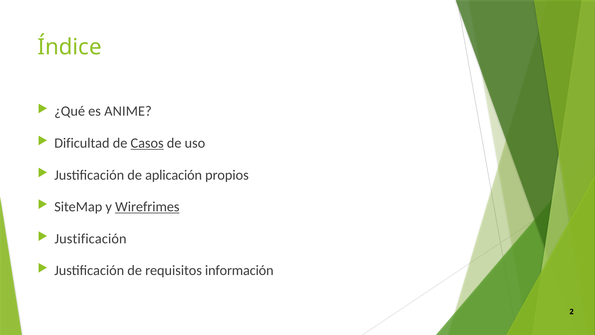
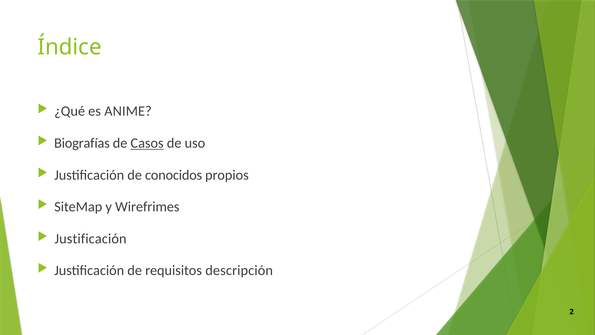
Dificultad: Dificultad -> Biografías (82, 143)
aplicación: aplicación -> conocidos (174, 175)
Wirefrimes underline: present -> none (147, 207)
información: información -> descripción (239, 270)
